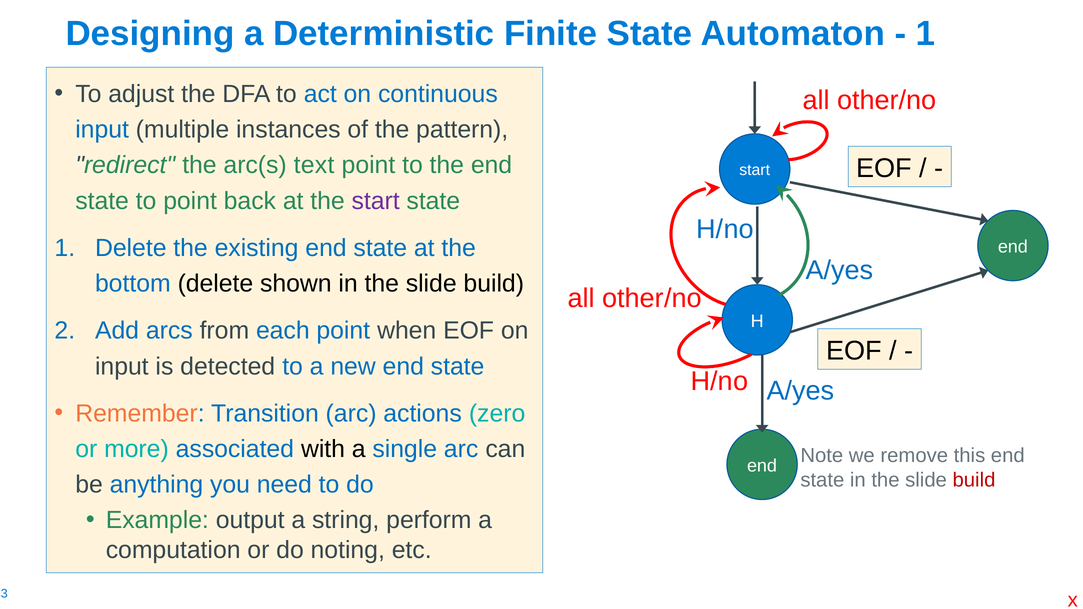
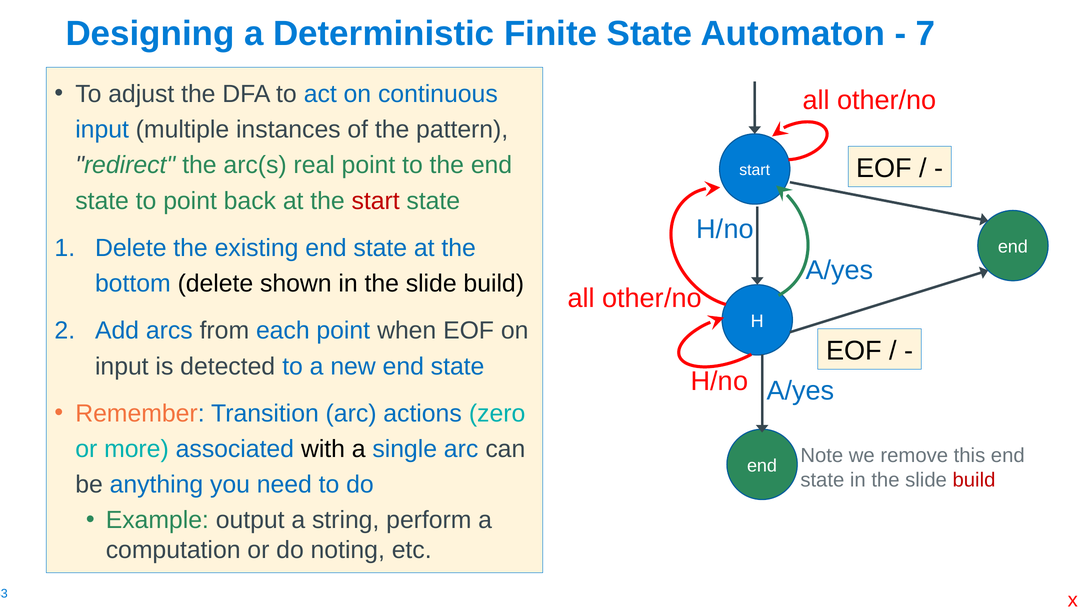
1: 1 -> 7 (926, 33)
text: text -> real (314, 165)
start colour: purple -> red (376, 201)
